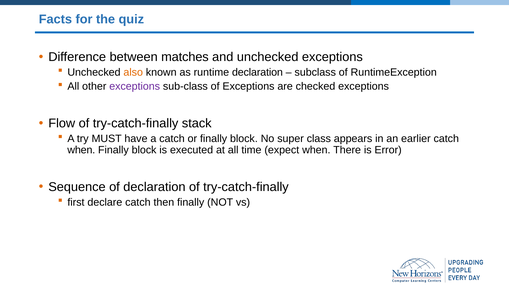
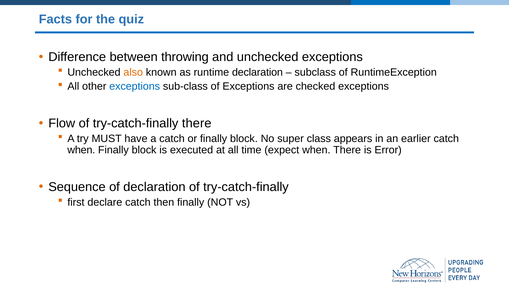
matches: matches -> throwing (185, 57)
exceptions colour: purple -> blue (135, 87)
try-catch-finally stack: stack -> there (197, 124)
